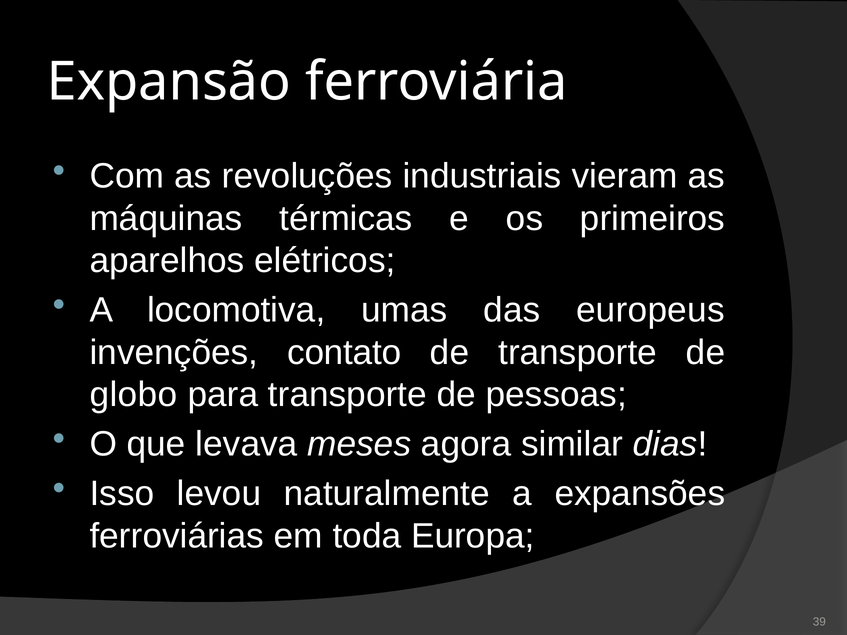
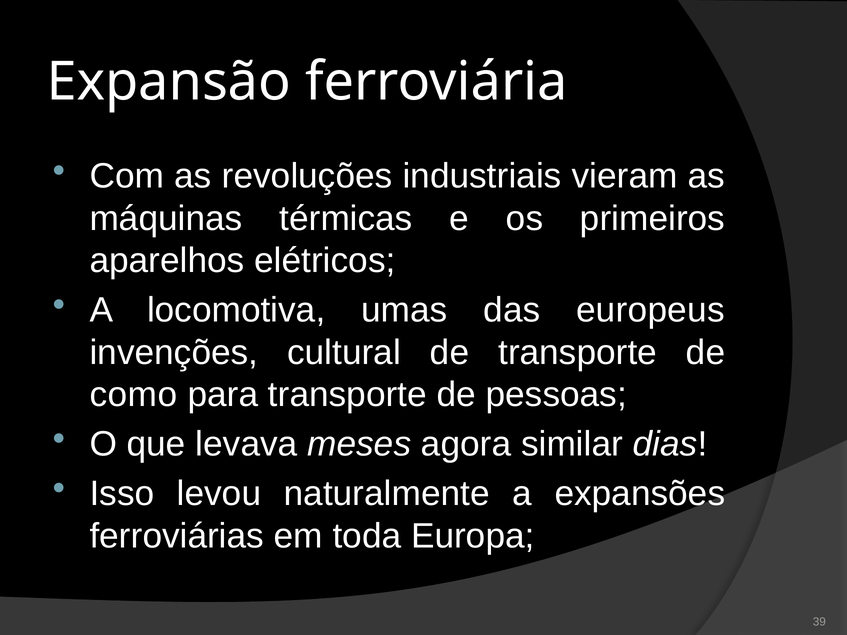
contato: contato -> cultural (344, 353)
globo: globo -> como (134, 395)
